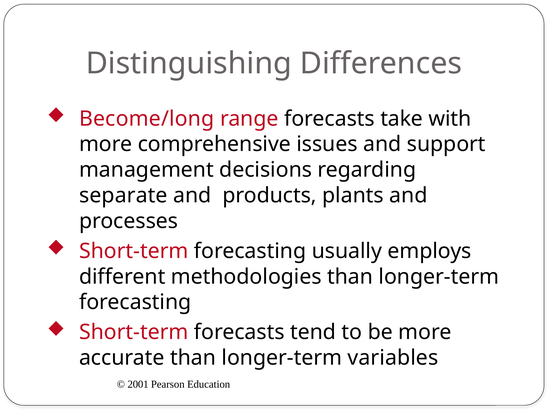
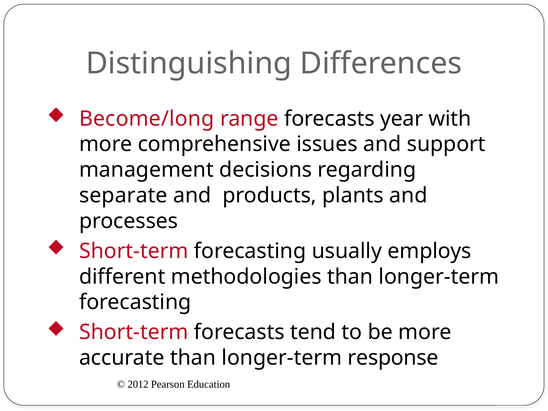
take: take -> year (402, 119)
variables: variables -> response (393, 358)
2001: 2001 -> 2012 (138, 384)
